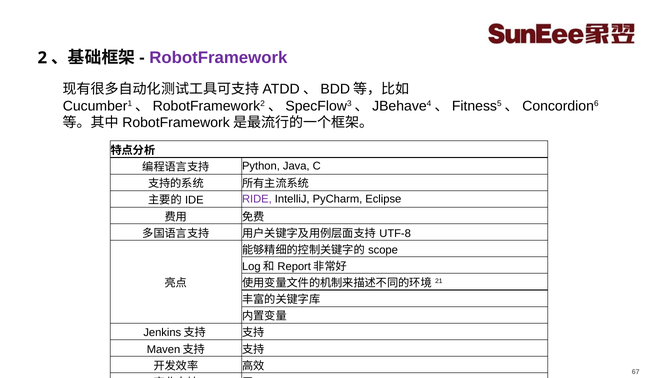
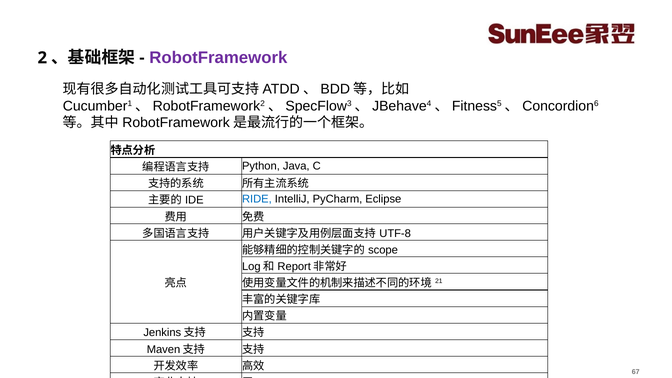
RIDE colour: purple -> blue (257, 199)
